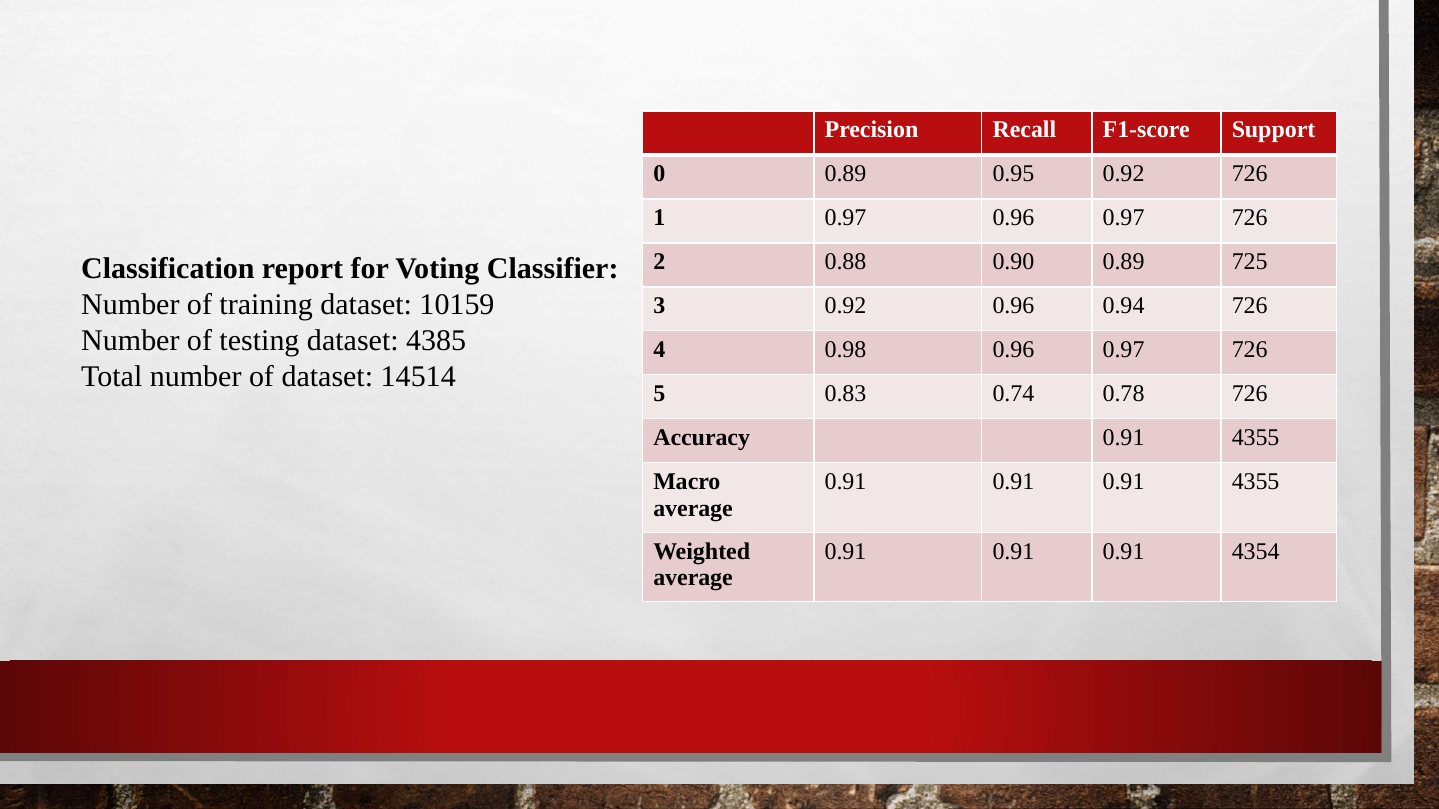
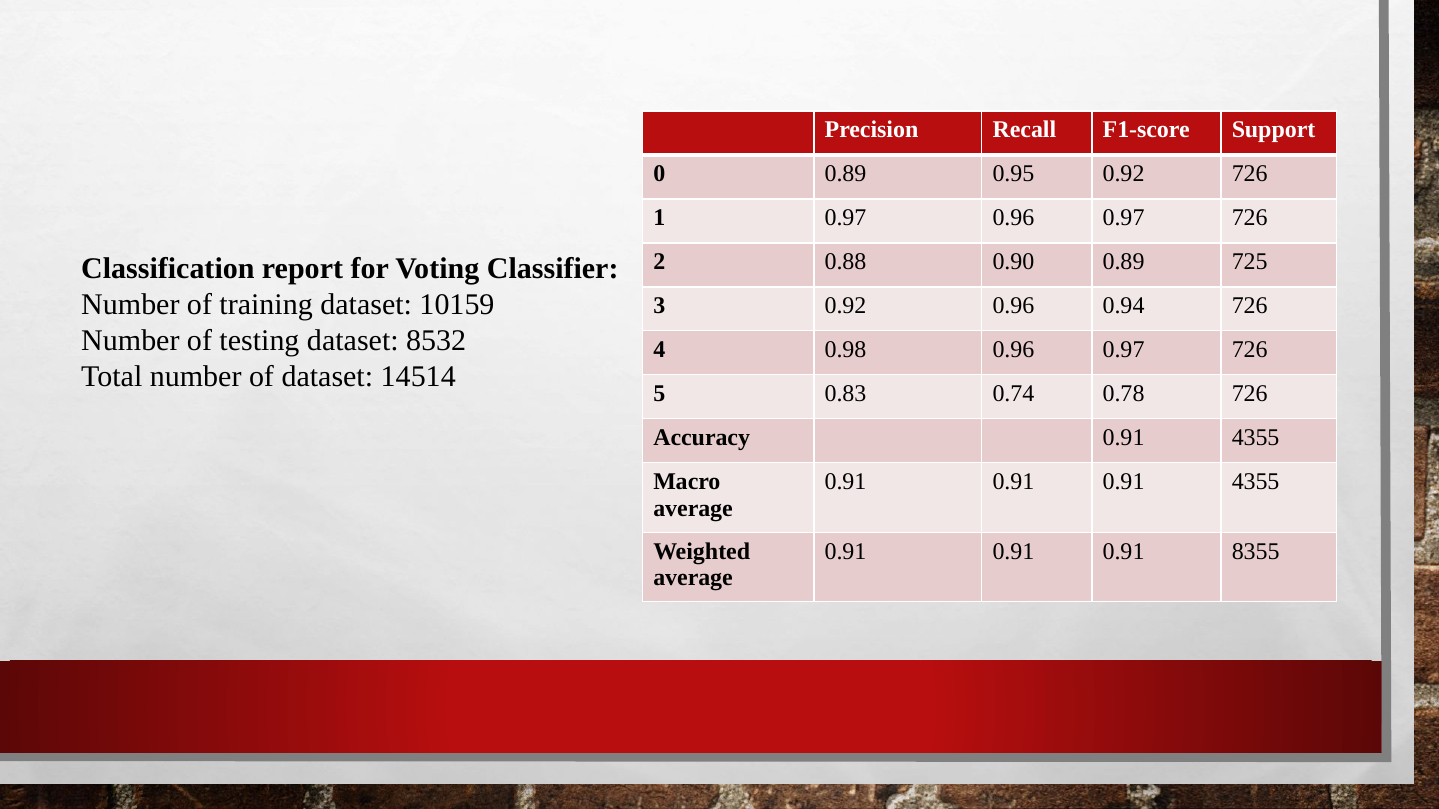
4385: 4385 -> 8532 (436, 340)
4354: 4354 -> 8355 (1256, 551)
